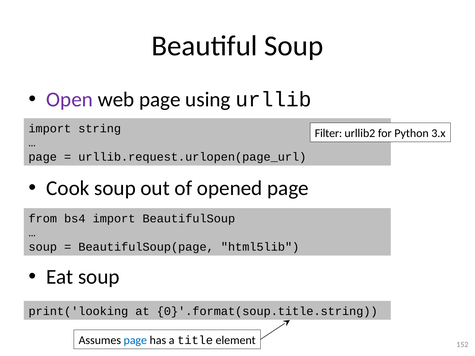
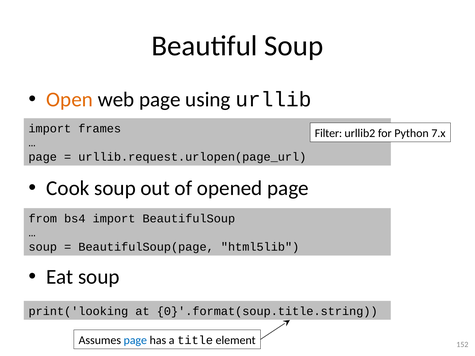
Open colour: purple -> orange (70, 100)
string: string -> frames (100, 129)
3.x: 3.x -> 7.x (438, 133)
